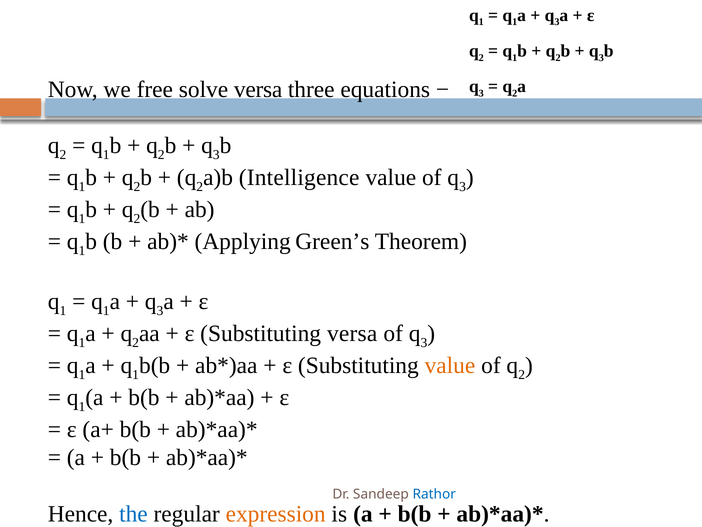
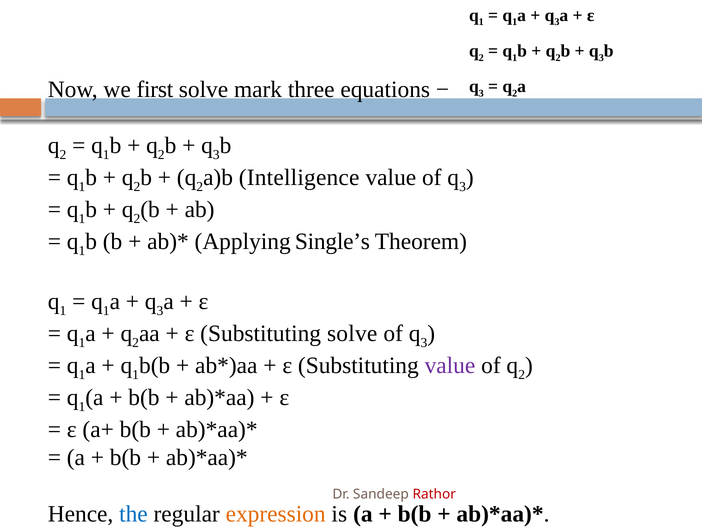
free: free -> first (155, 89)
solve versa: versa -> mark (258, 89)
Green’s: Green’s -> Single’s (332, 241)
Substituting versa: versa -> solve (352, 333)
value colour: orange -> purple (450, 365)
Rathor colour: blue -> red (434, 494)
